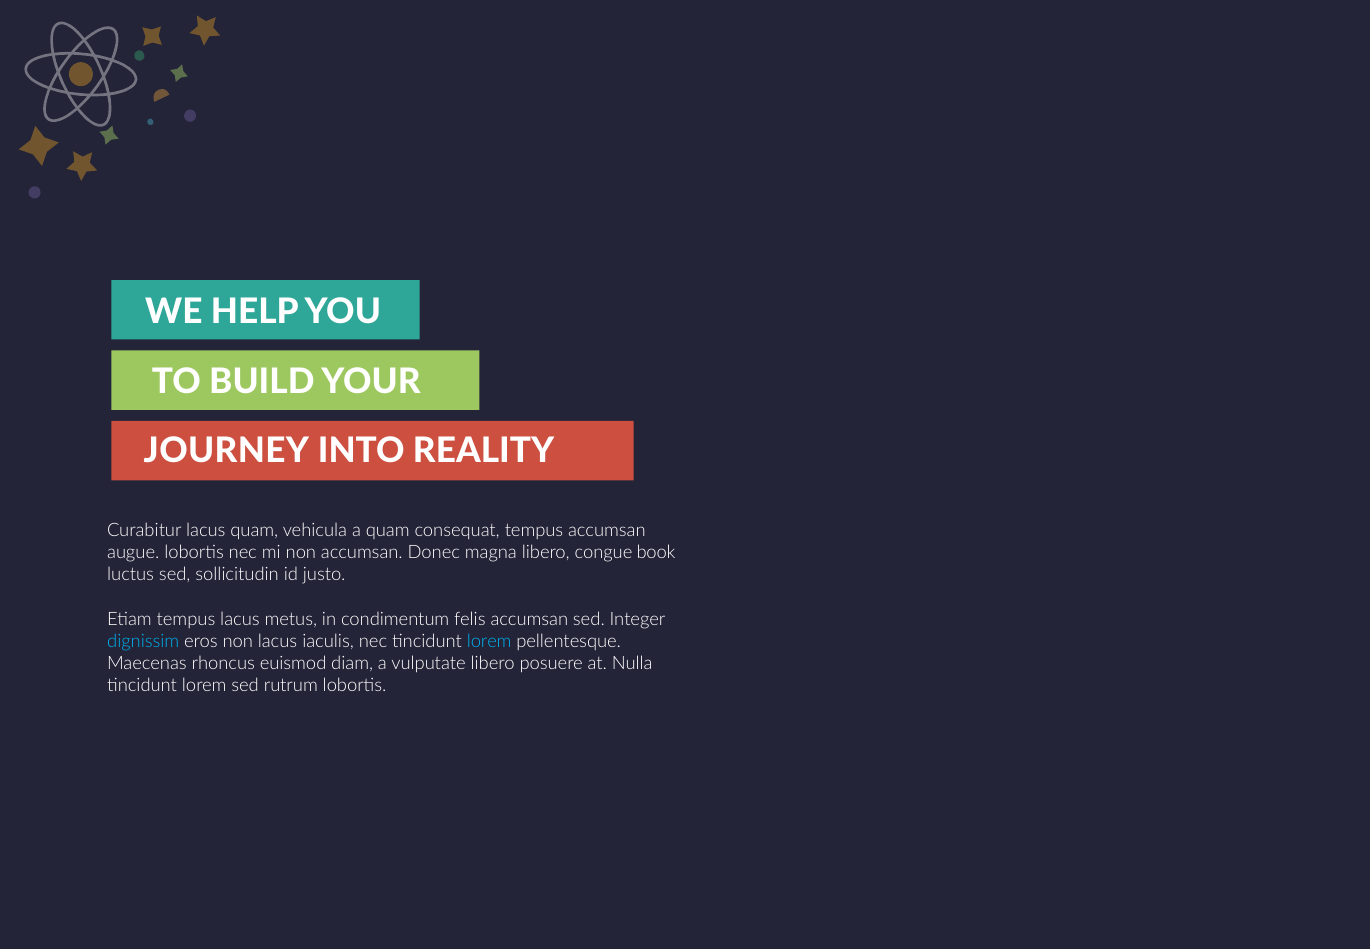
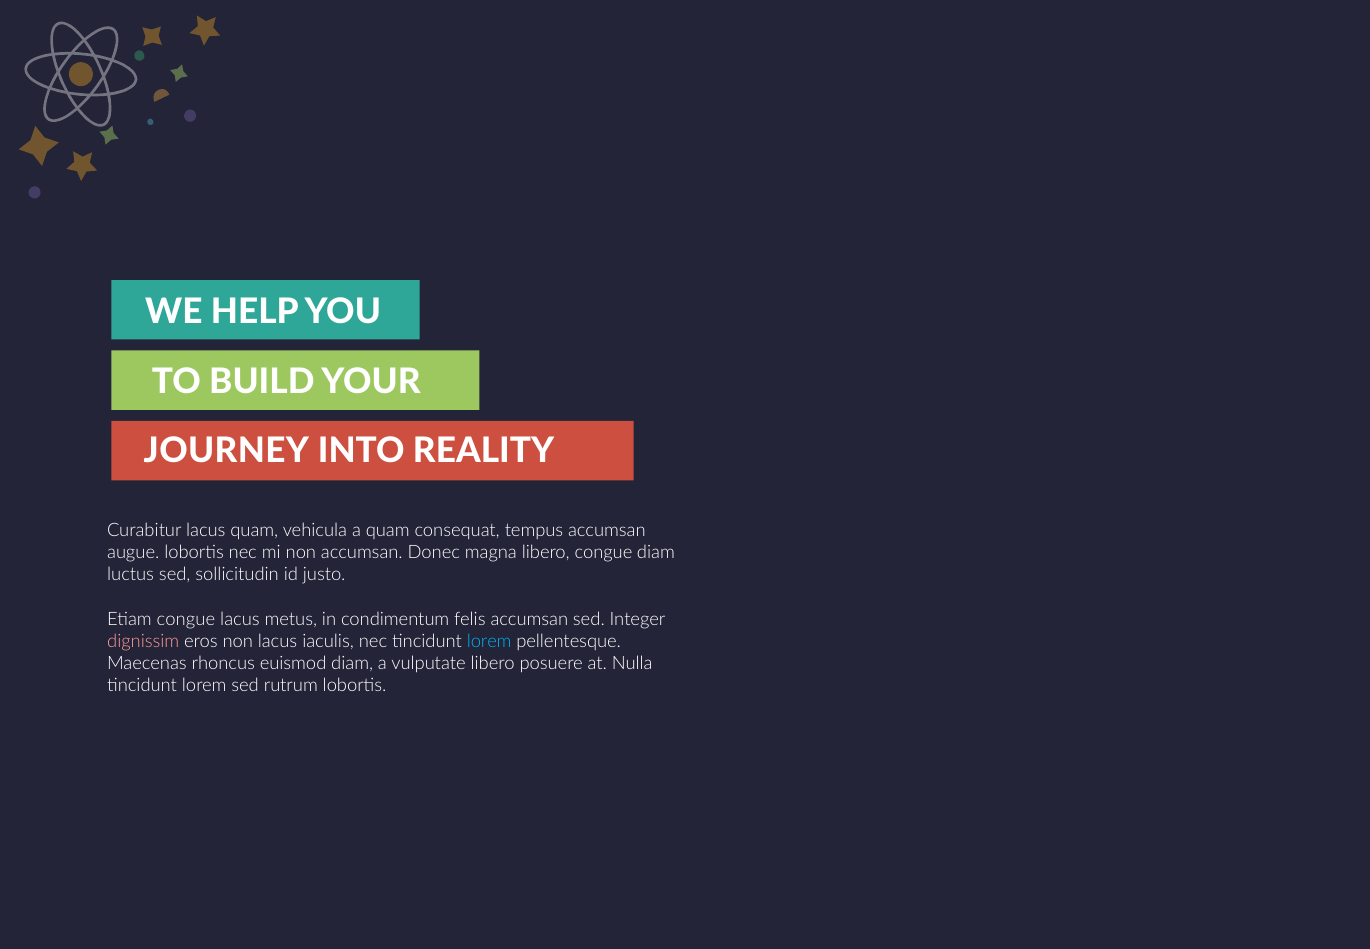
congue book: book -> diam (656, 552)
Etiam tempus: tempus -> congue (186, 619)
dignissim colour: light blue -> pink (143, 641)
